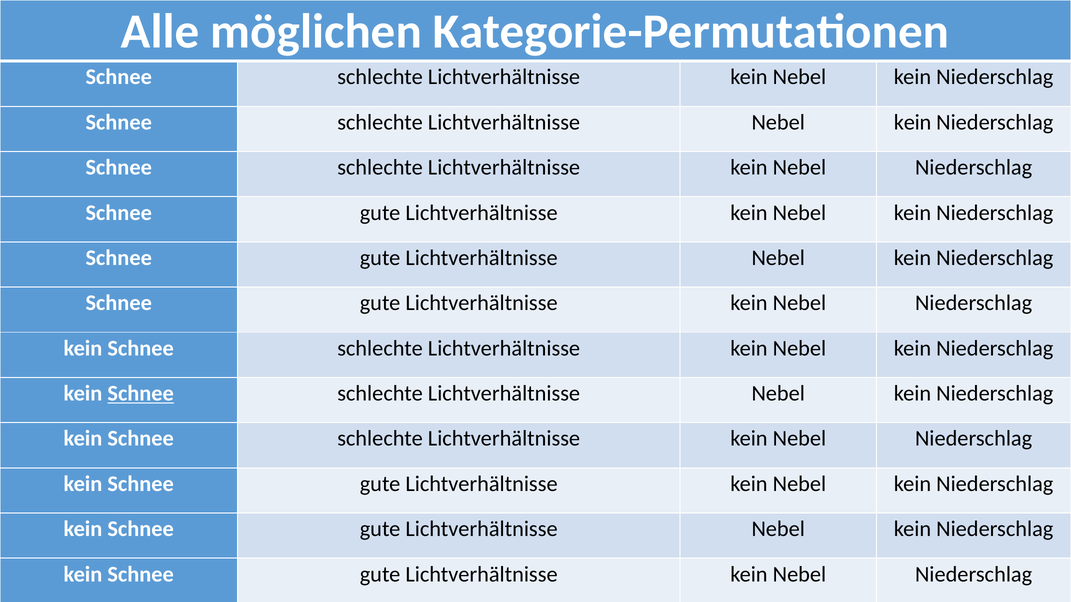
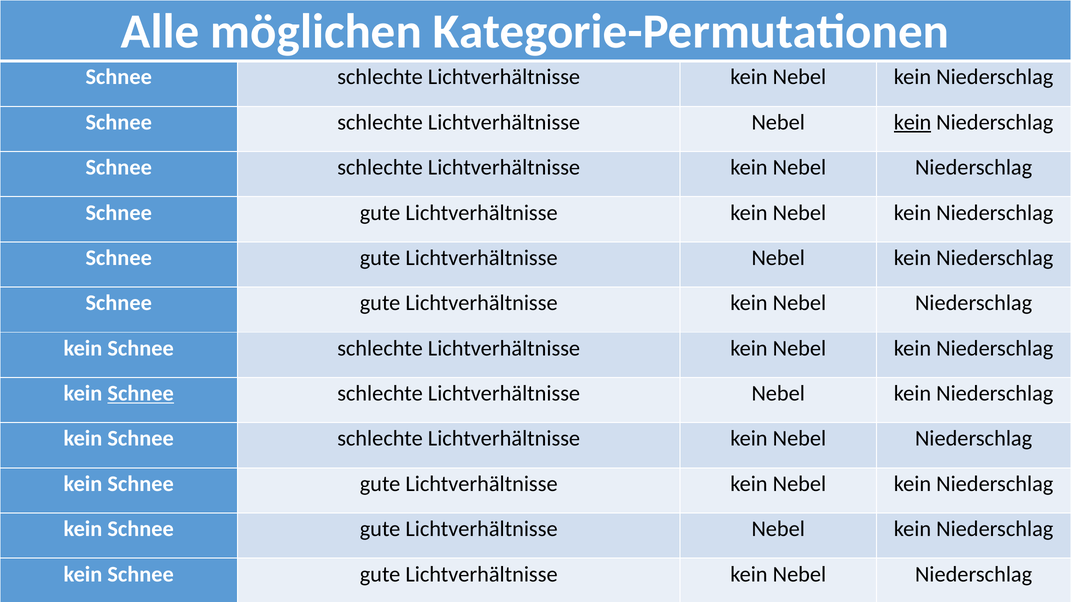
kein underline: none -> present (913, 122)
